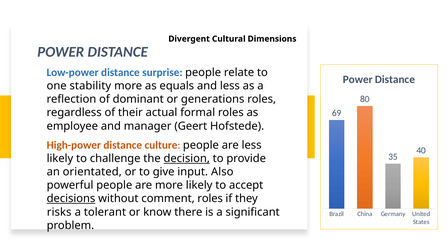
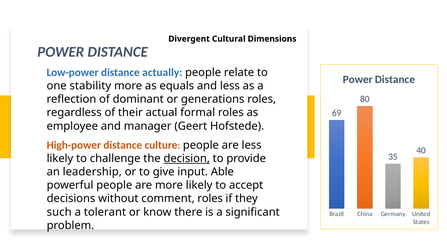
surprise: surprise -> actually (162, 73)
orientated: orientated -> leadership (92, 172)
Also: Also -> Able (222, 172)
decisions underline: present -> none (71, 199)
risks: risks -> such (59, 212)
